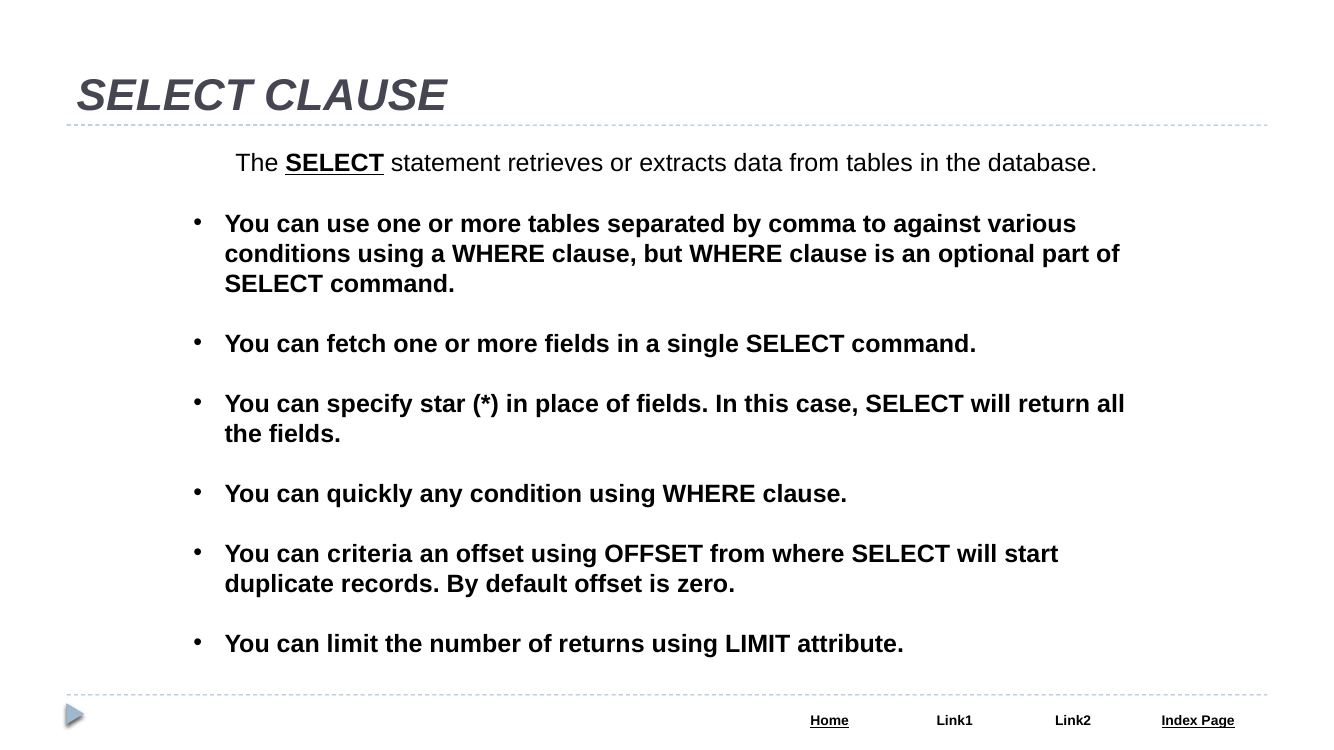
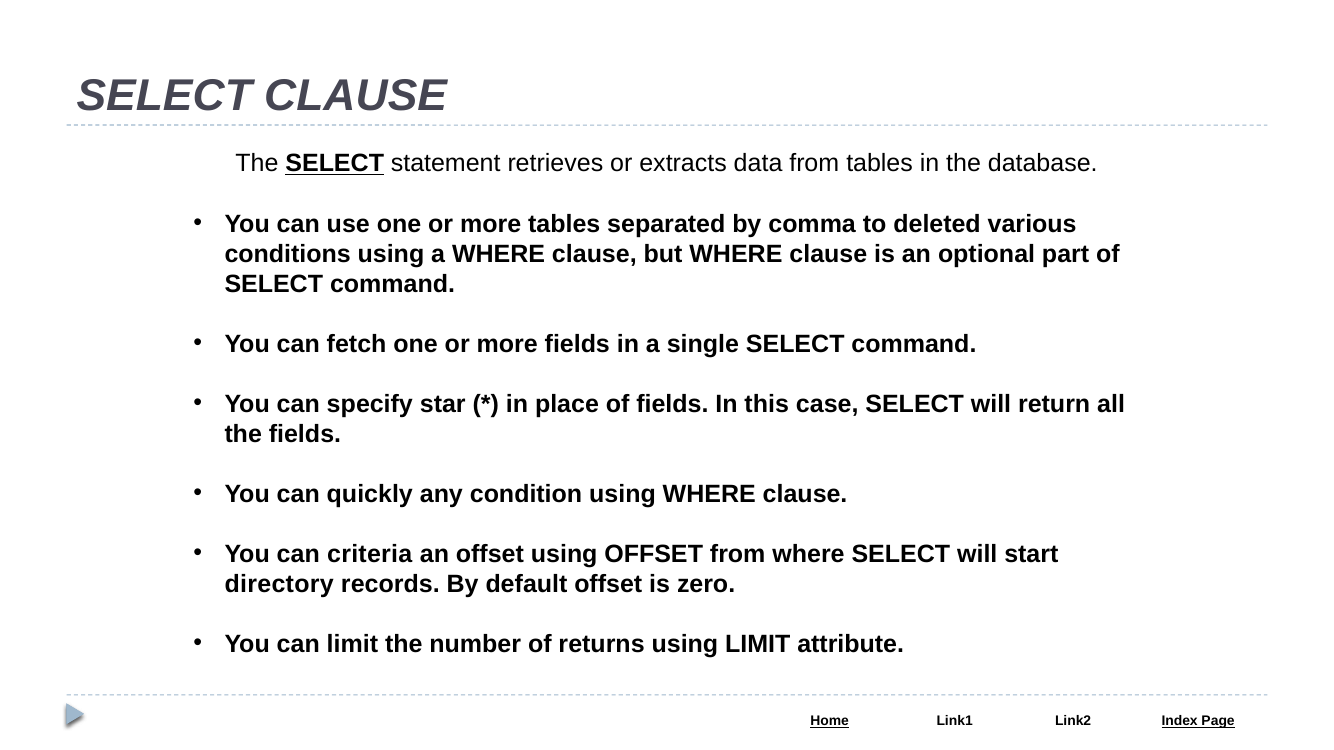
against: against -> deleted (937, 224)
duplicate: duplicate -> directory (279, 584)
